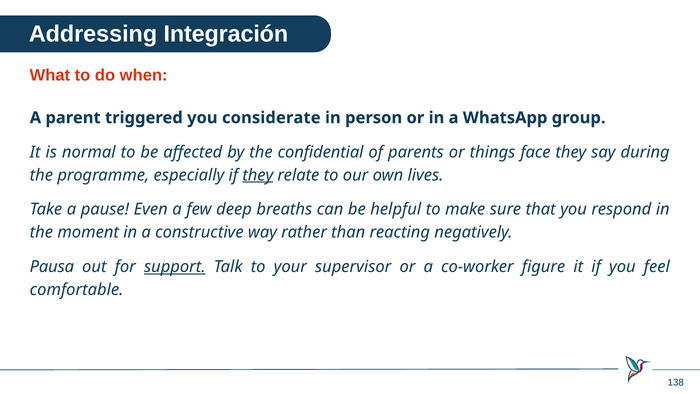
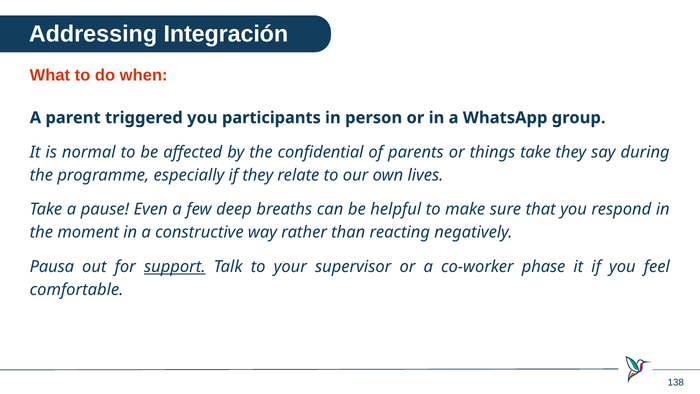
considerate: considerate -> participants (271, 118)
things face: face -> take (536, 152)
they underline: present -> none (258, 175)
figure: figure -> phase (544, 267)
